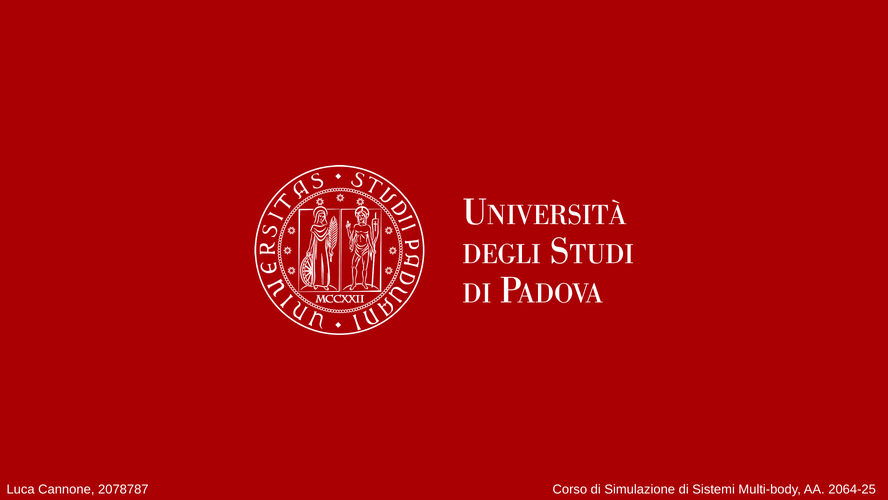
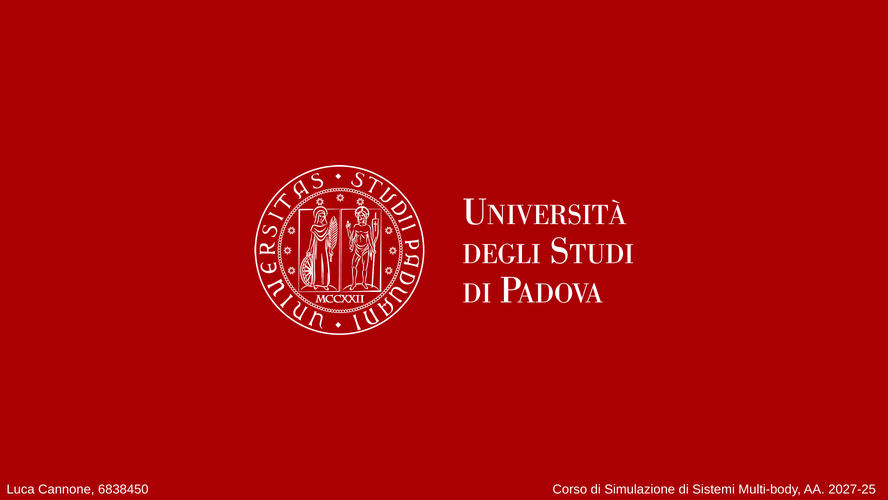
2078787: 2078787 -> 6838450 (123, 489)
2064-25: 2064-25 -> 2027-25 (852, 489)
